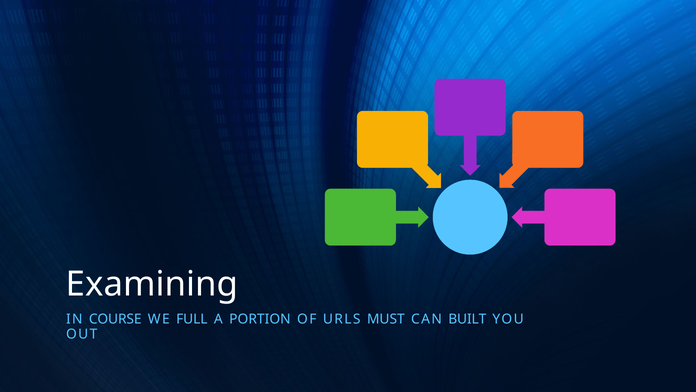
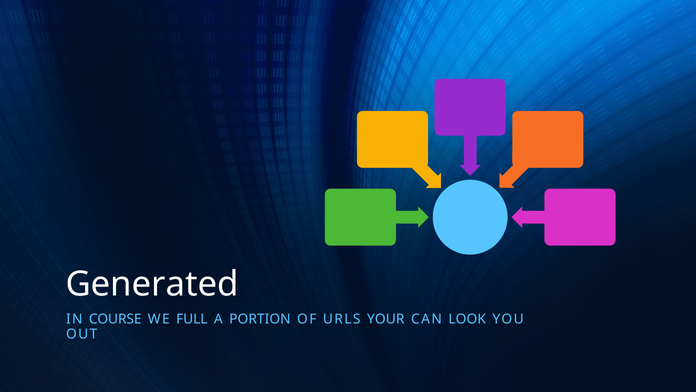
Examining: Examining -> Generated (152, 284)
MUST: MUST -> YOUR (386, 319)
BUILT: BUILT -> LOOK (467, 319)
